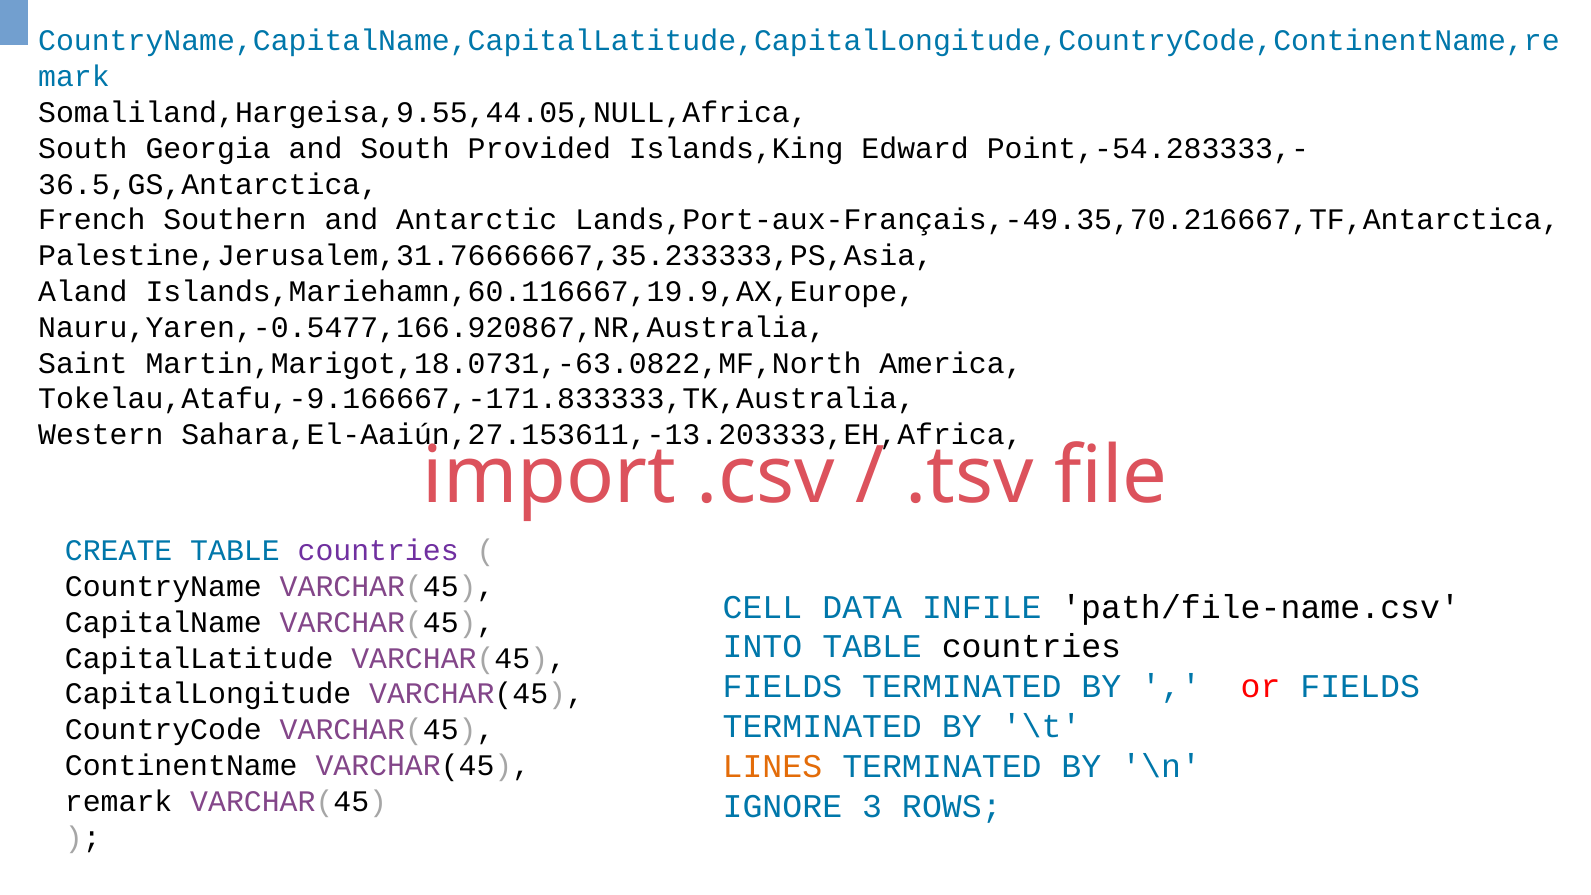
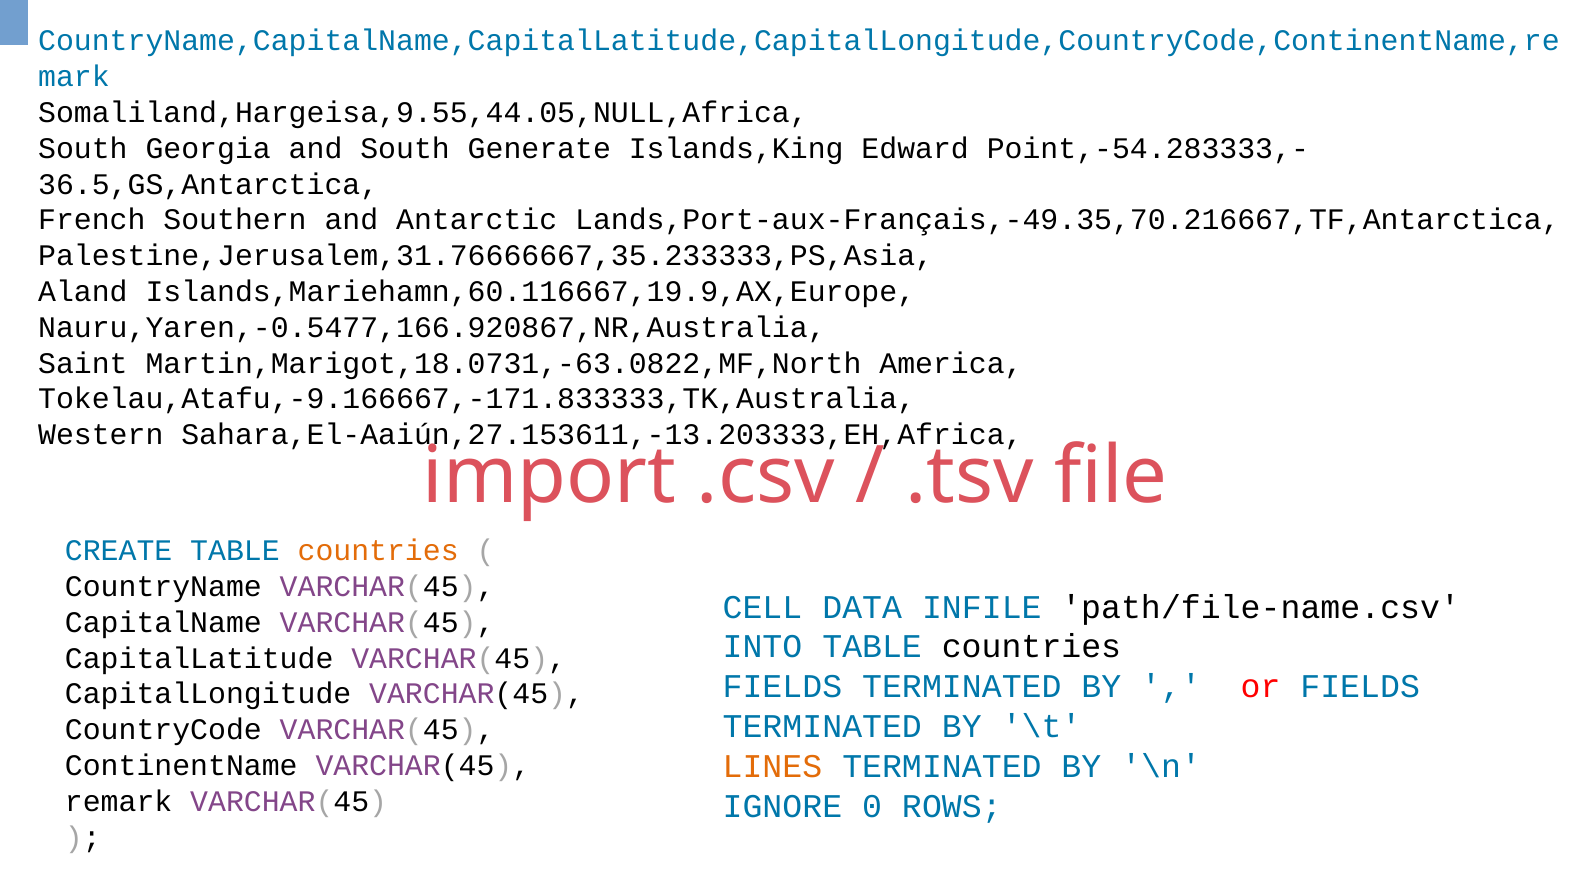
Provided: Provided -> Generate (539, 148)
countries colour: purple -> orange (378, 551)
3: 3 -> 0 (872, 806)
